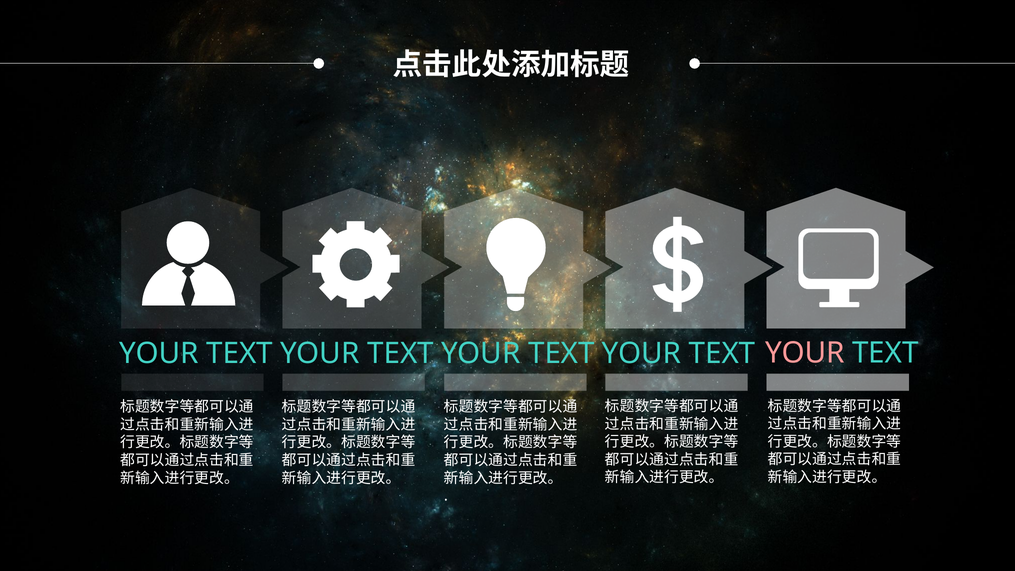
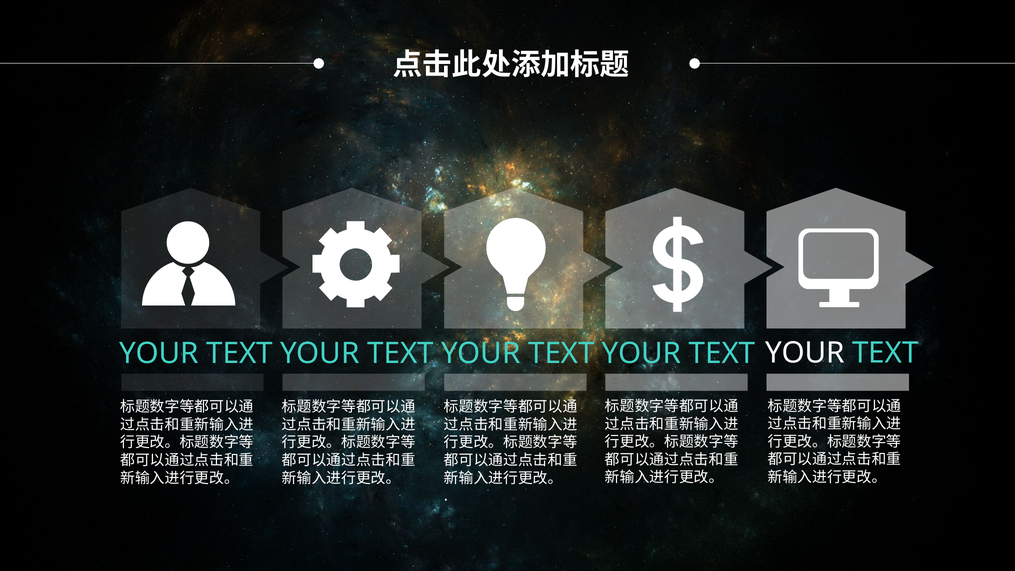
YOUR colour: pink -> white (805, 353)
